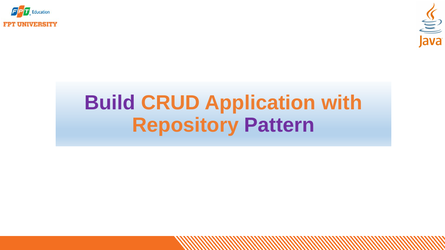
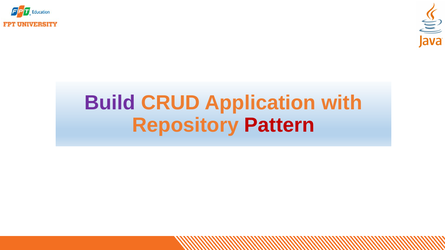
Pattern colour: purple -> red (279, 125)
